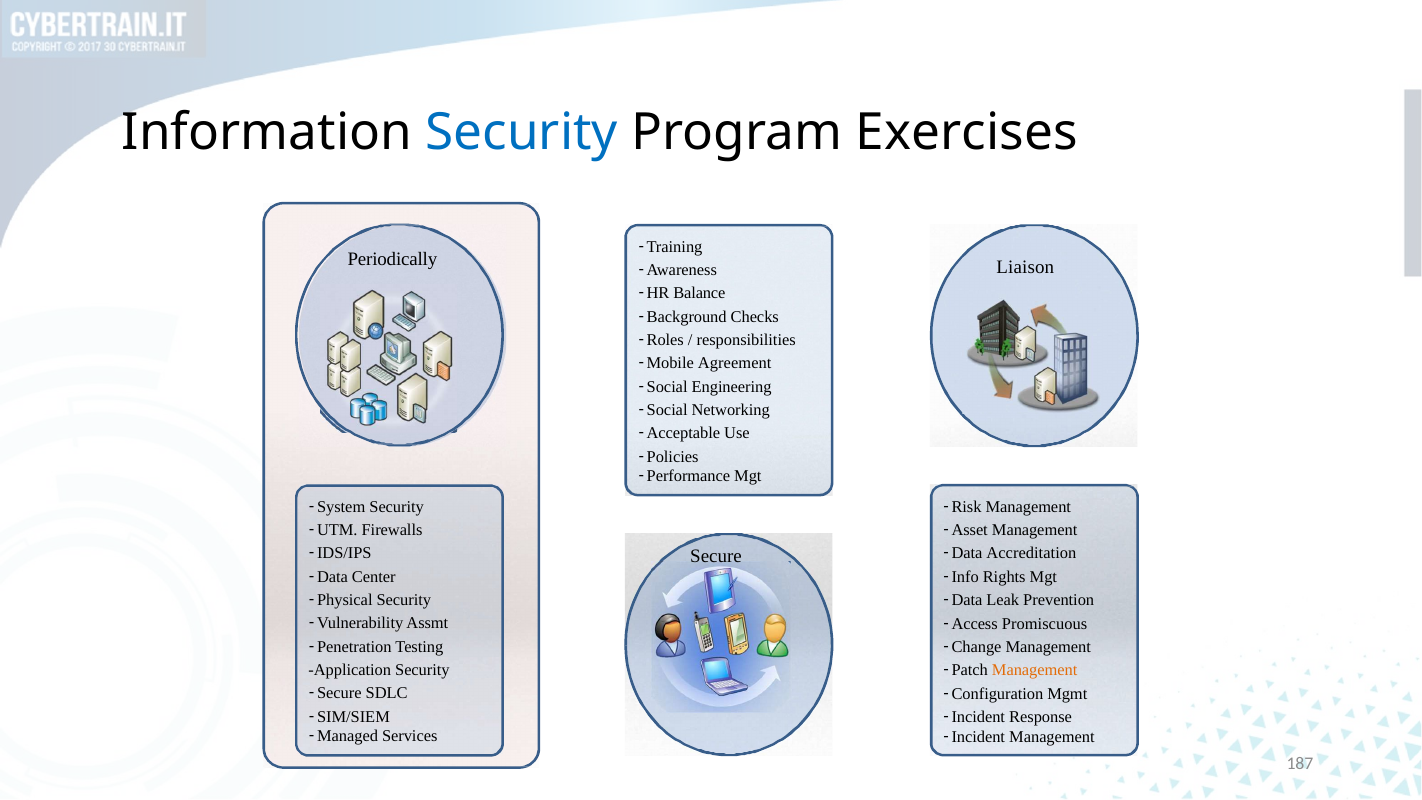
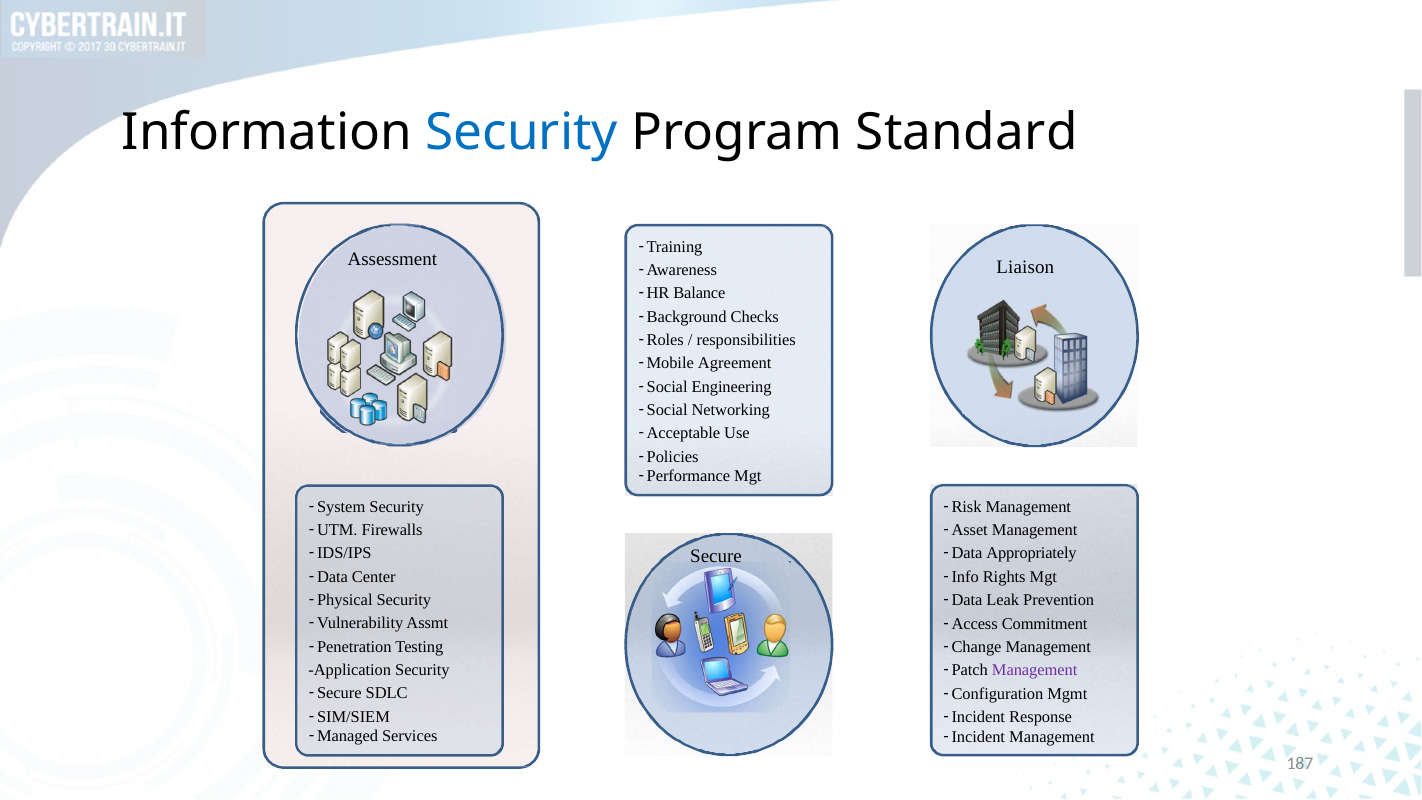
Exercises: Exercises -> Standard (967, 132)
Periodically: Periodically -> Assessment (392, 260)
Accreditation: Accreditation -> Appropriately (1032, 553)
Promiscuous: Promiscuous -> Commitment (1045, 624)
Management colour: orange -> purple (1035, 670)
